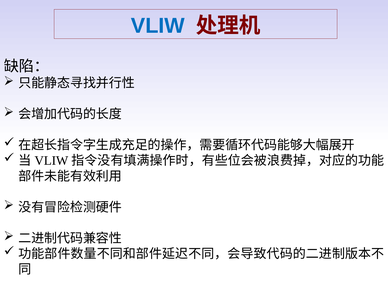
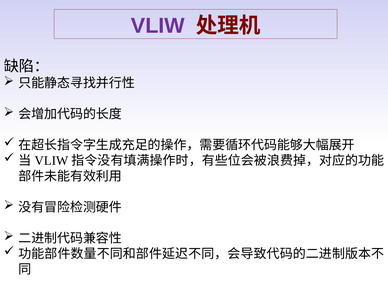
VLIW colour: blue -> purple (158, 26)
